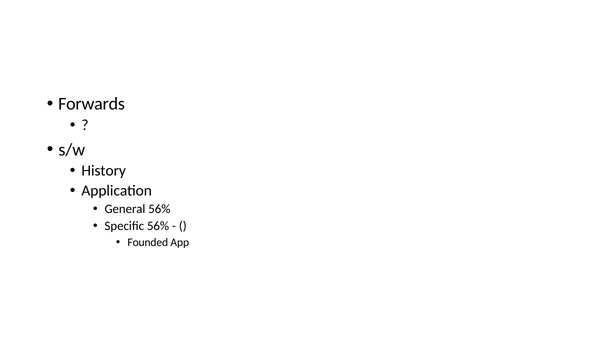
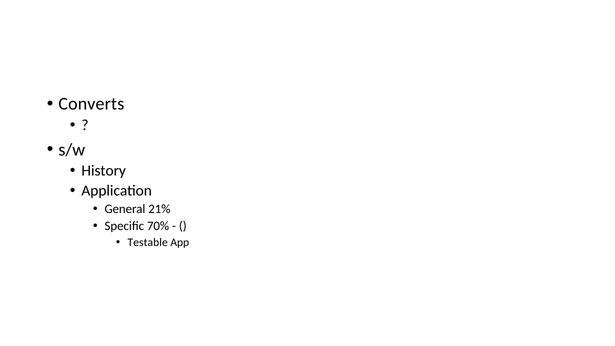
Forwards: Forwards -> Converts (91, 104)
General 56%: 56% -> 21% (159, 209)
Specific 56%: 56% -> 70% (158, 226)
Founded: Founded -> Testable (148, 242)
